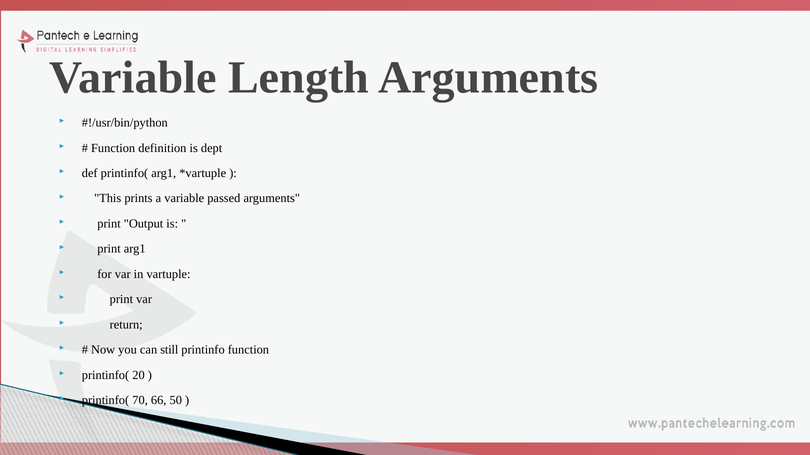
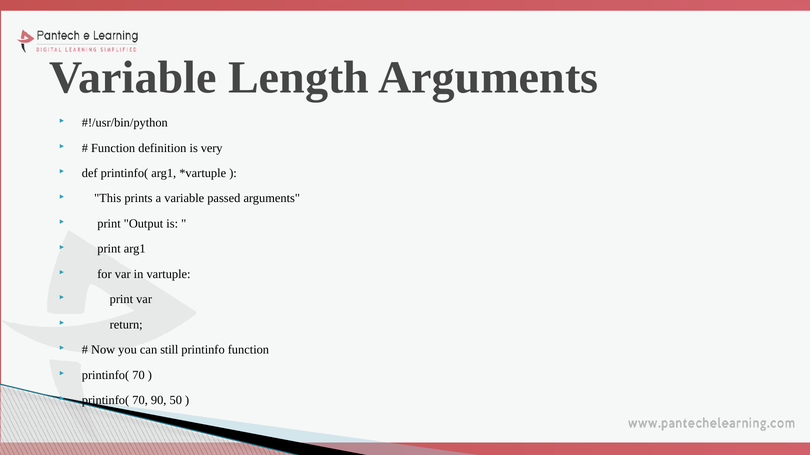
dept: dept -> very (212, 148)
20: 20 -> 70 (139, 375)
66: 66 -> 90 (159, 401)
